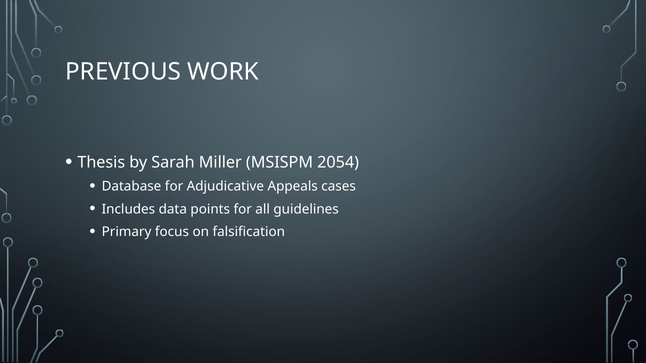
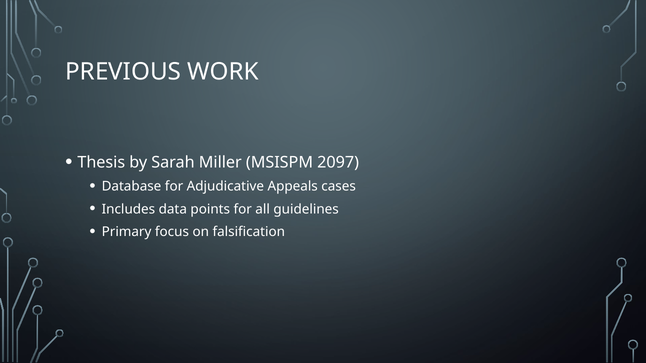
2054: 2054 -> 2097 (338, 162)
